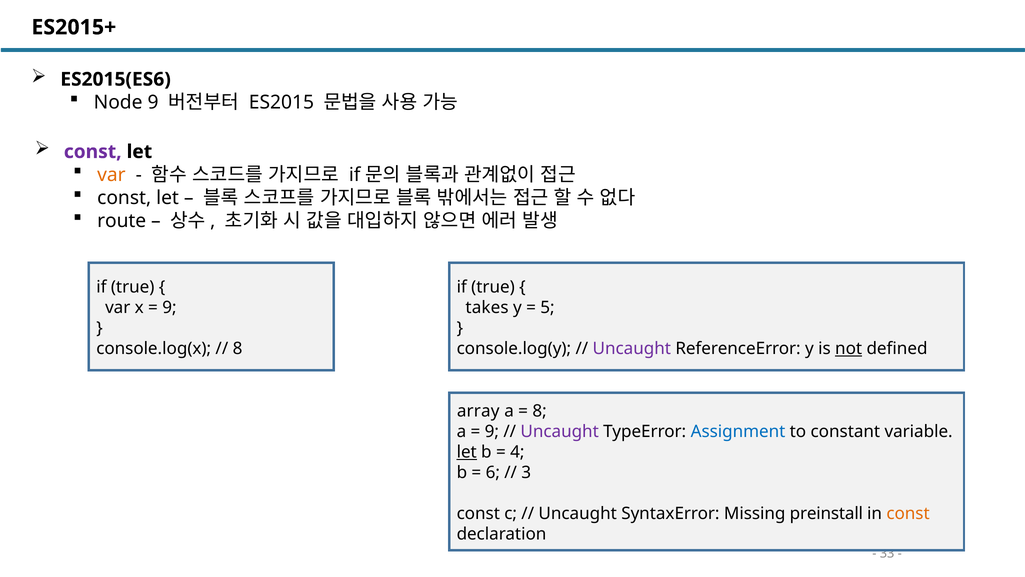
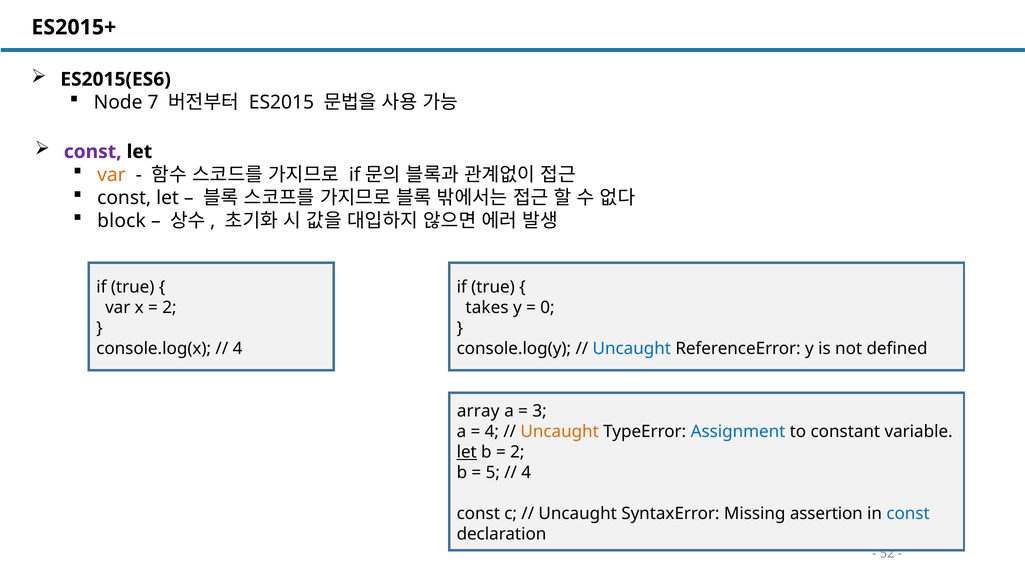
Node 9: 9 -> 7 (153, 102)
route: route -> block (122, 221)
9: 9 -> 2 (169, 307)
5: 5 -> 0 (547, 307)
8: 8 -> 4 (238, 348)
Uncaught colour: purple -> blue (632, 348)
not underline: present -> none (849, 348)
8: 8 -> 3 (540, 411)
9: 9 -> 4 (492, 431)
Uncaught colour: purple -> orange (560, 431)
4: 4 -> 2 (517, 452)
6: 6 -> 5 (493, 472)
3: 3 -> 4 (526, 472)
preinstall: preinstall -> assertion (826, 513)
const colour: orange -> blue (908, 513)
33: 33 -> 52 (887, 553)
